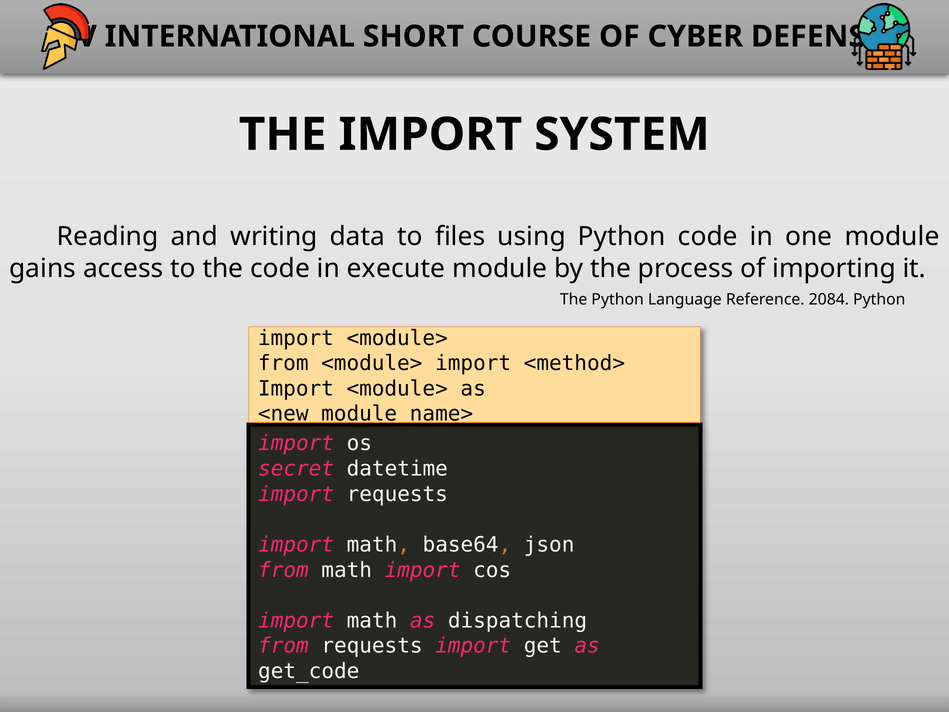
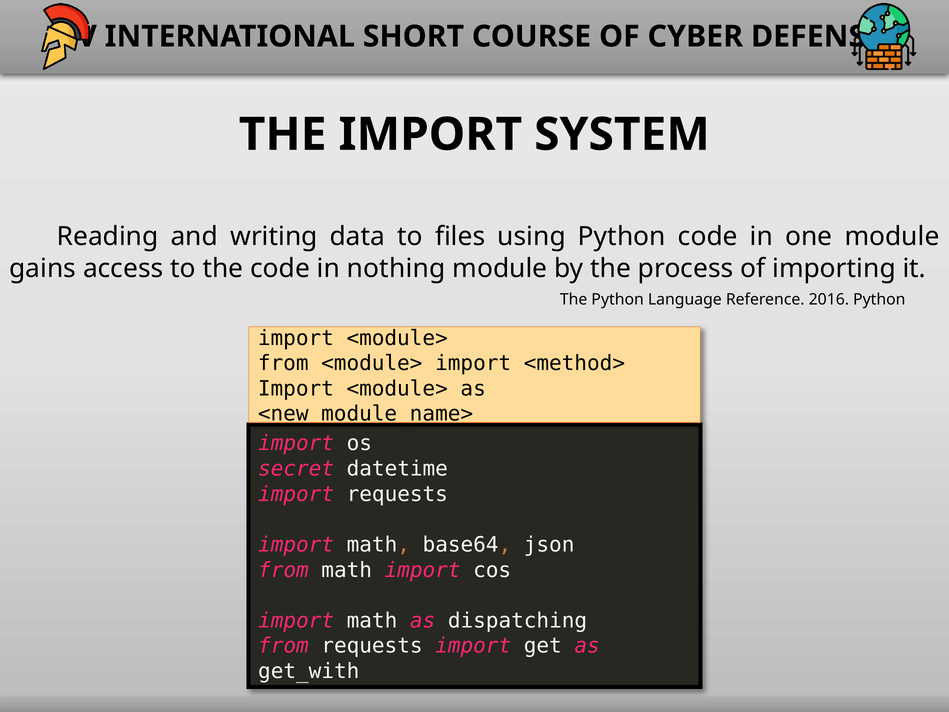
execute: execute -> nothing (396, 268)
2084: 2084 -> 2016 (829, 299)
get_code: get_code -> get_with (309, 671)
